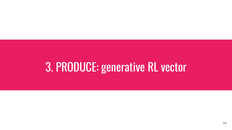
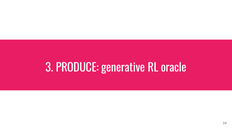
vector: vector -> oracle (174, 68)
